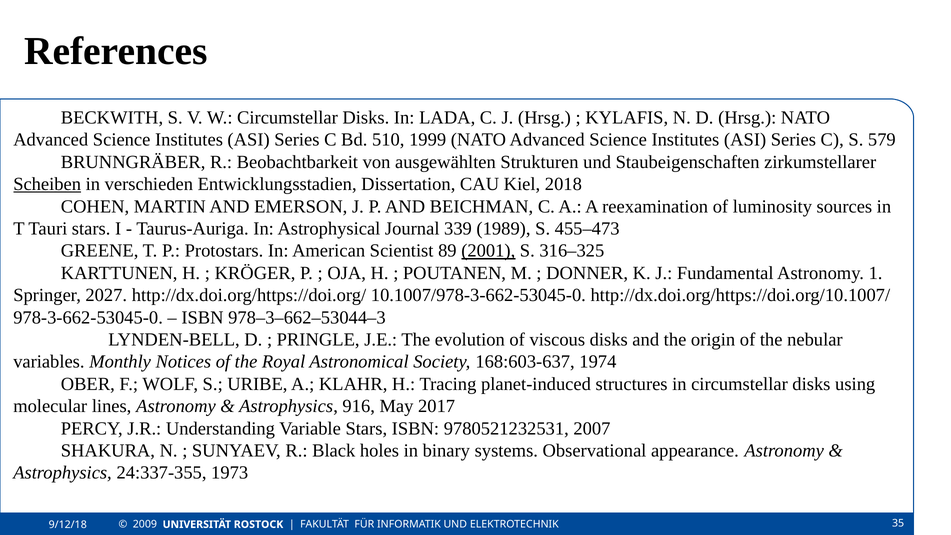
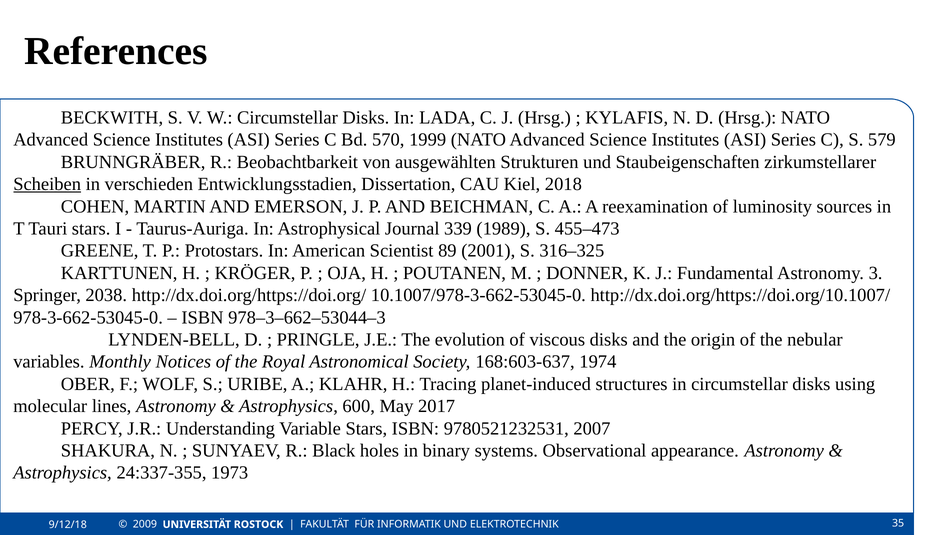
510: 510 -> 570 (388, 140)
2001 underline: present -> none (488, 251)
1: 1 -> 3 (876, 273)
2027: 2027 -> 2038 (106, 295)
916: 916 -> 600 (359, 406)
